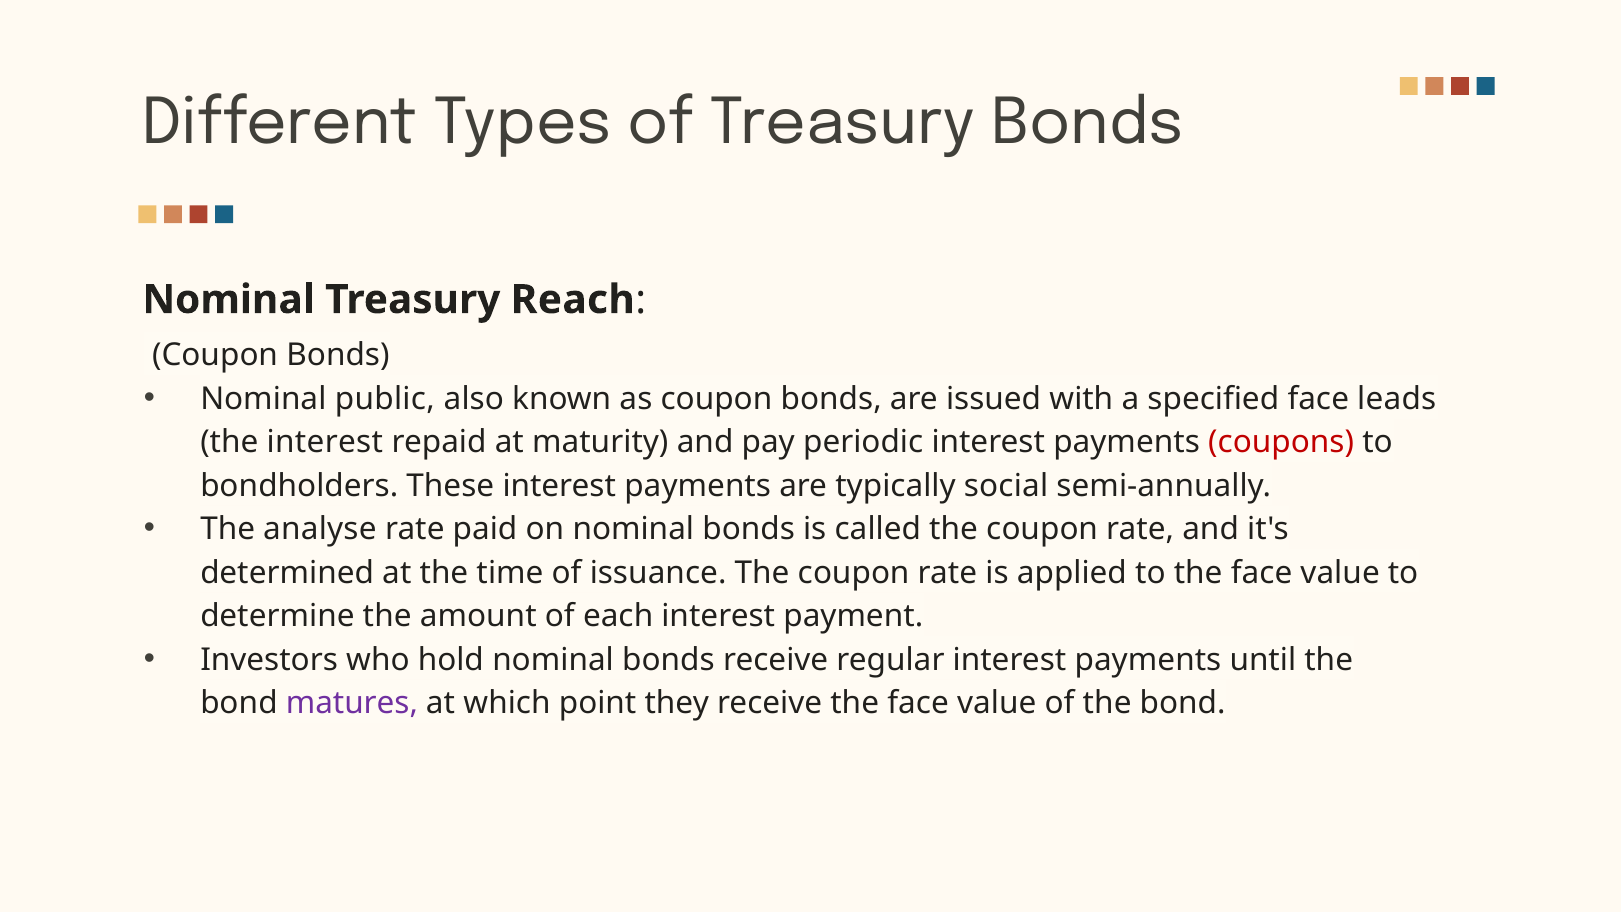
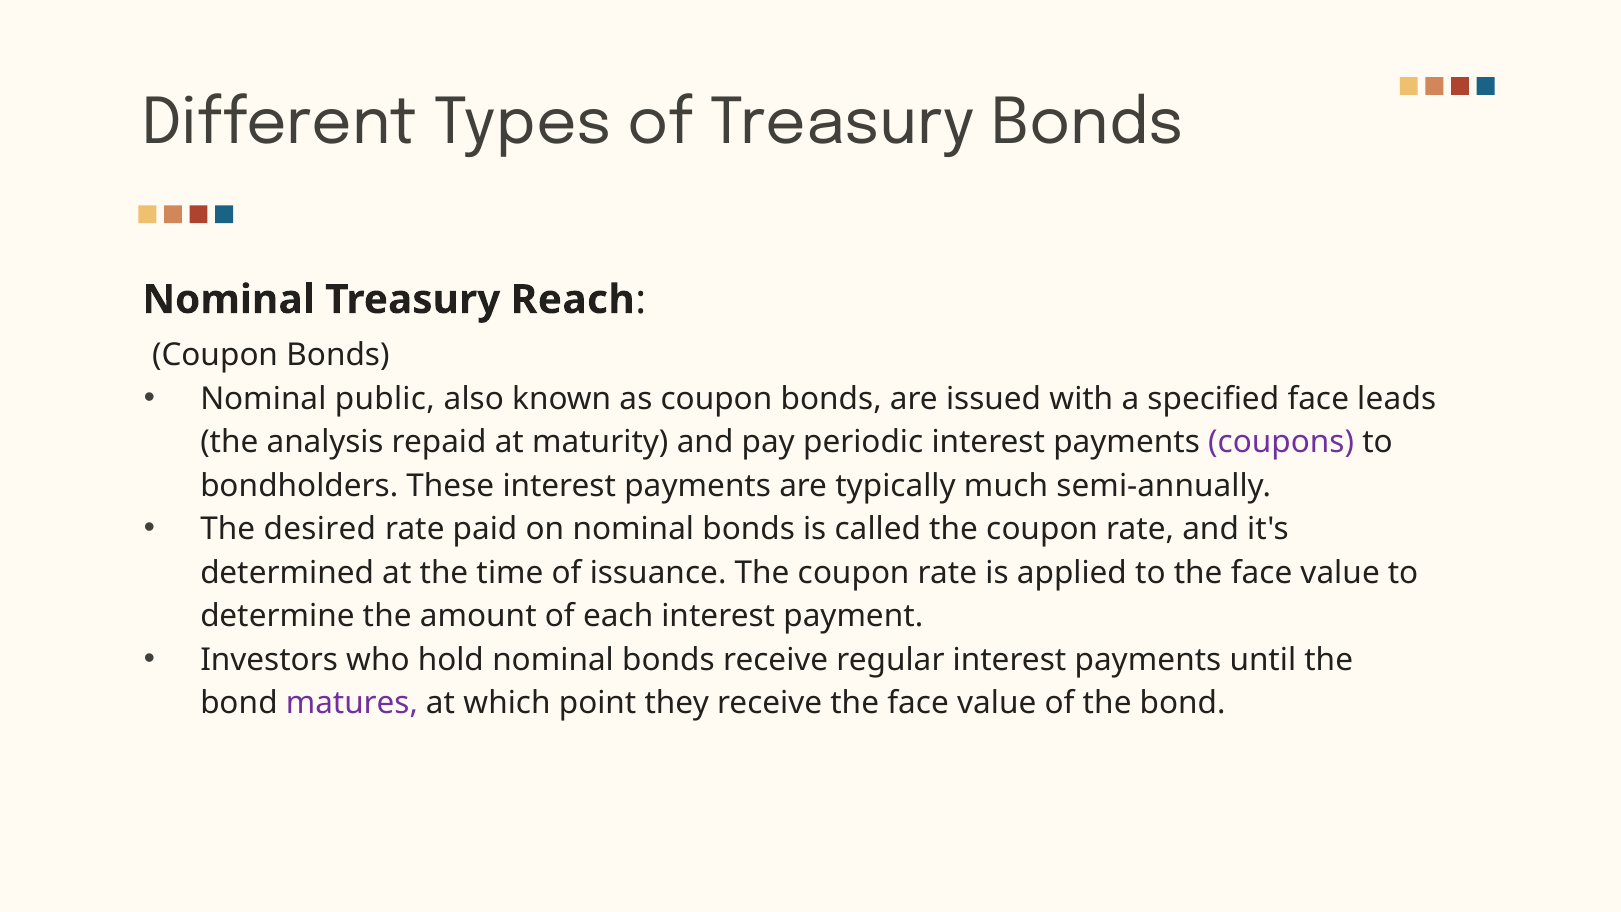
the interest: interest -> analysis (325, 442)
coupons colour: red -> purple (1281, 442)
social: social -> much (1006, 486)
analyse: analyse -> desired (320, 529)
